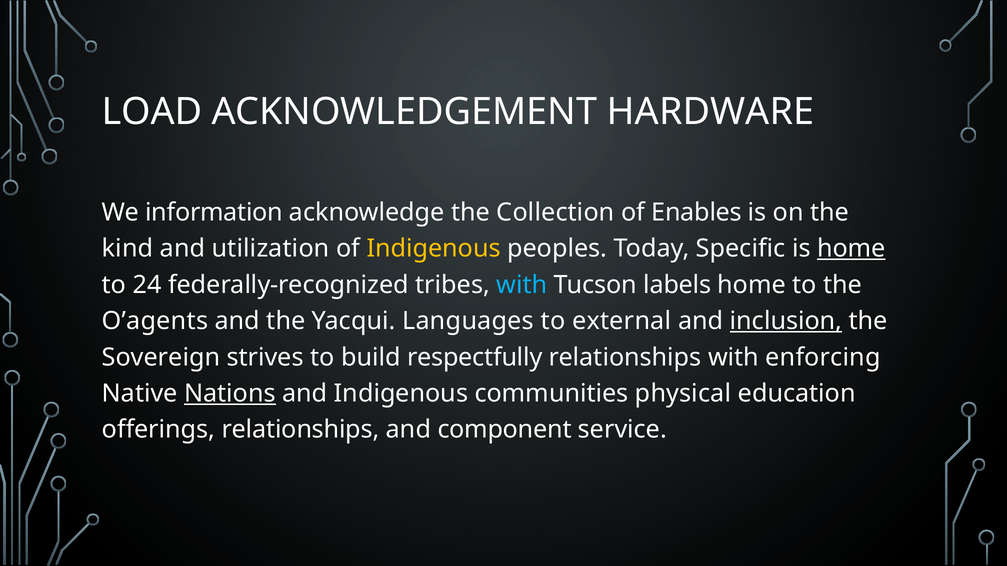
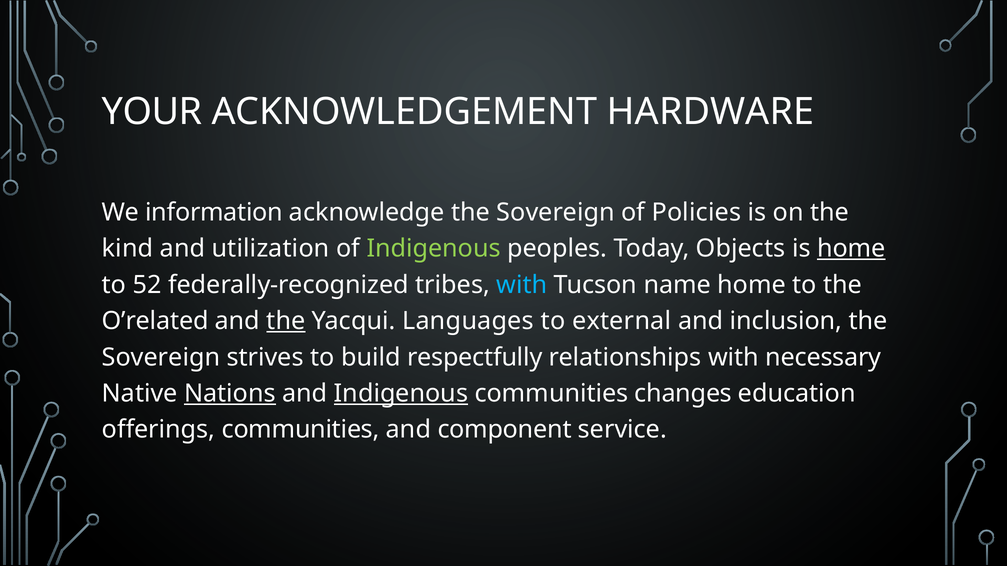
LOAD: LOAD -> YOUR (152, 112)
acknowledge the Collection: Collection -> Sovereign (556, 212)
Enables: Enables -> Policies (696, 212)
Indigenous colour: yellow -> light green (434, 249)
Specific: Specific -> Objects (741, 249)
24: 24 -> 52 (147, 285)
labels: labels -> name (677, 285)
O’agents: O’agents -> O’related (155, 321)
the underline: none -> present (286, 321)
inclusion underline: present -> none (786, 321)
enforcing: enforcing -> necessary (823, 357)
Indigenous underline: none -> present (401, 394)
physical: physical -> changes (683, 394)
offerings relationships: relationships -> communities (301, 430)
